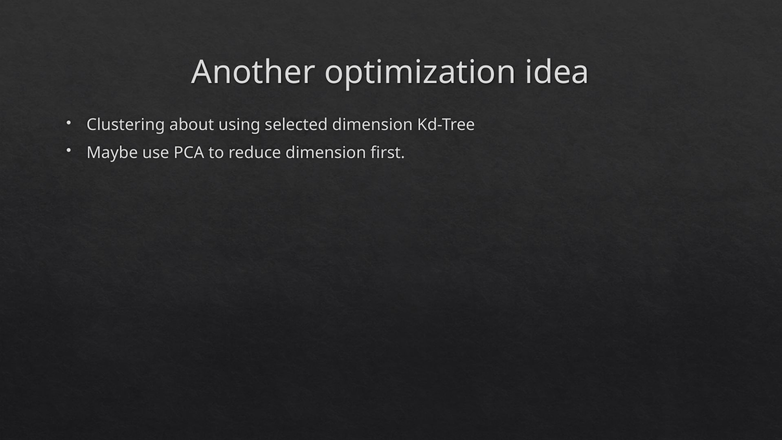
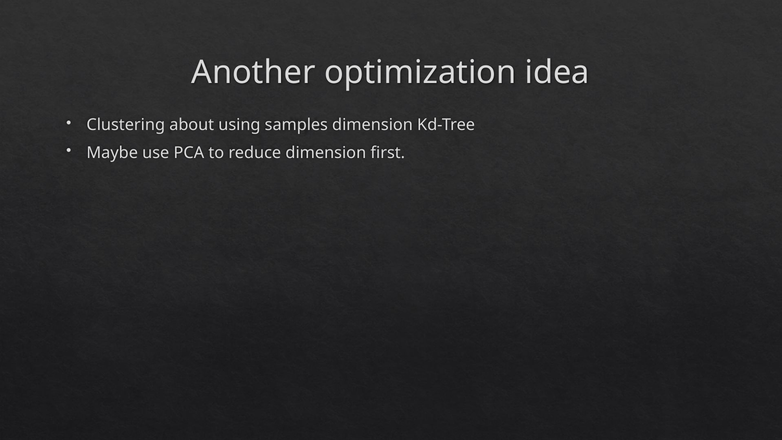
selected: selected -> samples (296, 125)
